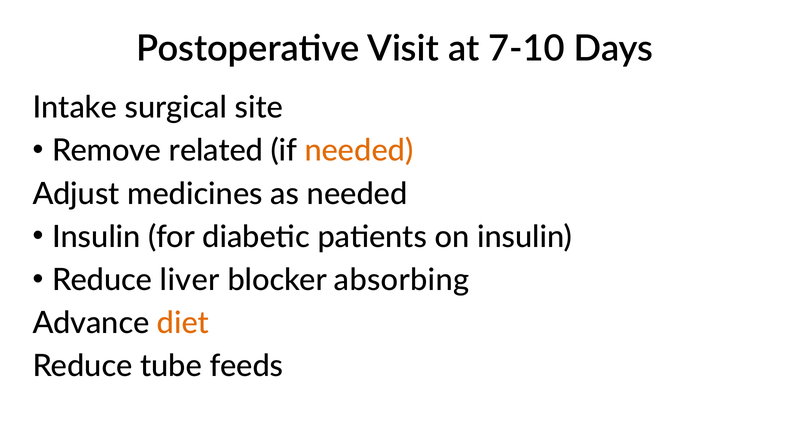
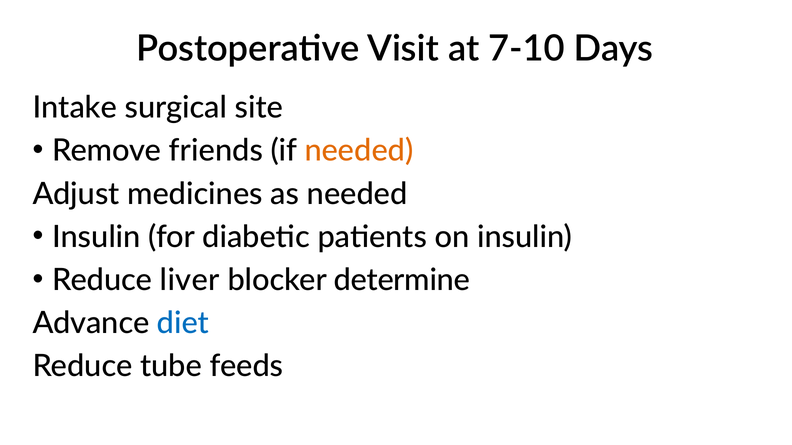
related: related -> friends (216, 151)
absorbing: absorbing -> determine (402, 280)
diet colour: orange -> blue (183, 324)
